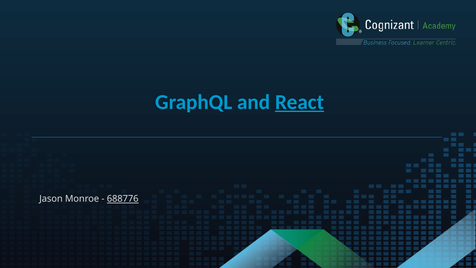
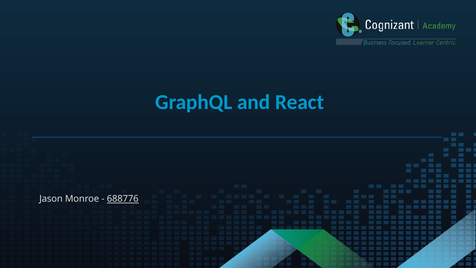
React underline: present -> none (300, 102)
